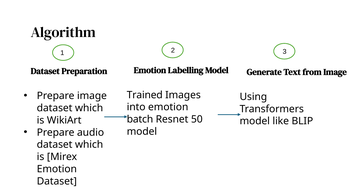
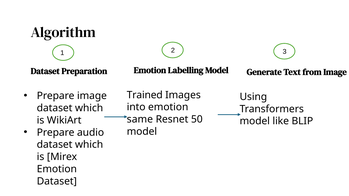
batch: batch -> same (140, 120)
